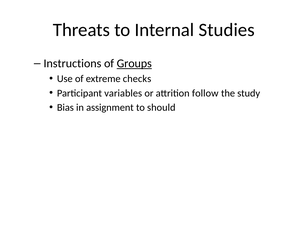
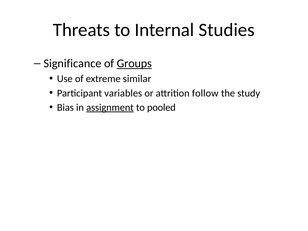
Instructions: Instructions -> Significance (72, 63)
checks: checks -> similar (137, 79)
assignment underline: none -> present (110, 107)
should: should -> pooled (161, 107)
